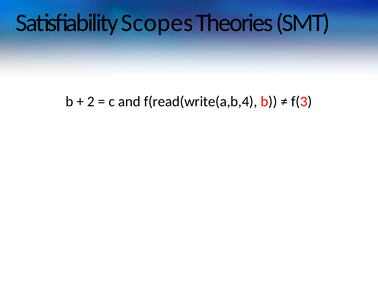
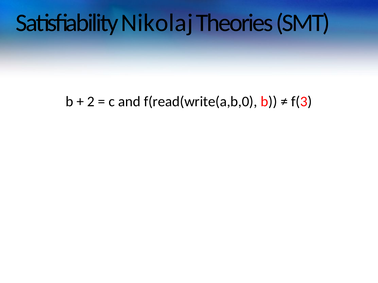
Scopes: Scopes -> Nikolaj (157, 23)
f(read(write(a,b,4: f(read(write(a,b,4 -> f(read(write(a,b,0 (201, 102)
